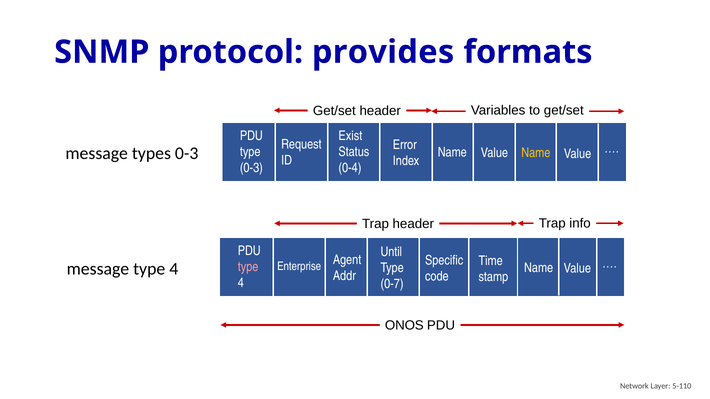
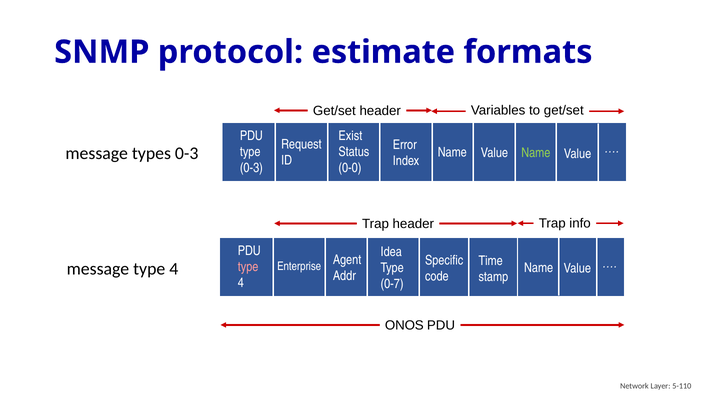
provides: provides -> estimate (383, 52)
Name colour: yellow -> light green (536, 153)
0-4: 0-4 -> 0-0 (350, 168)
Until: Until -> Idea (391, 252)
